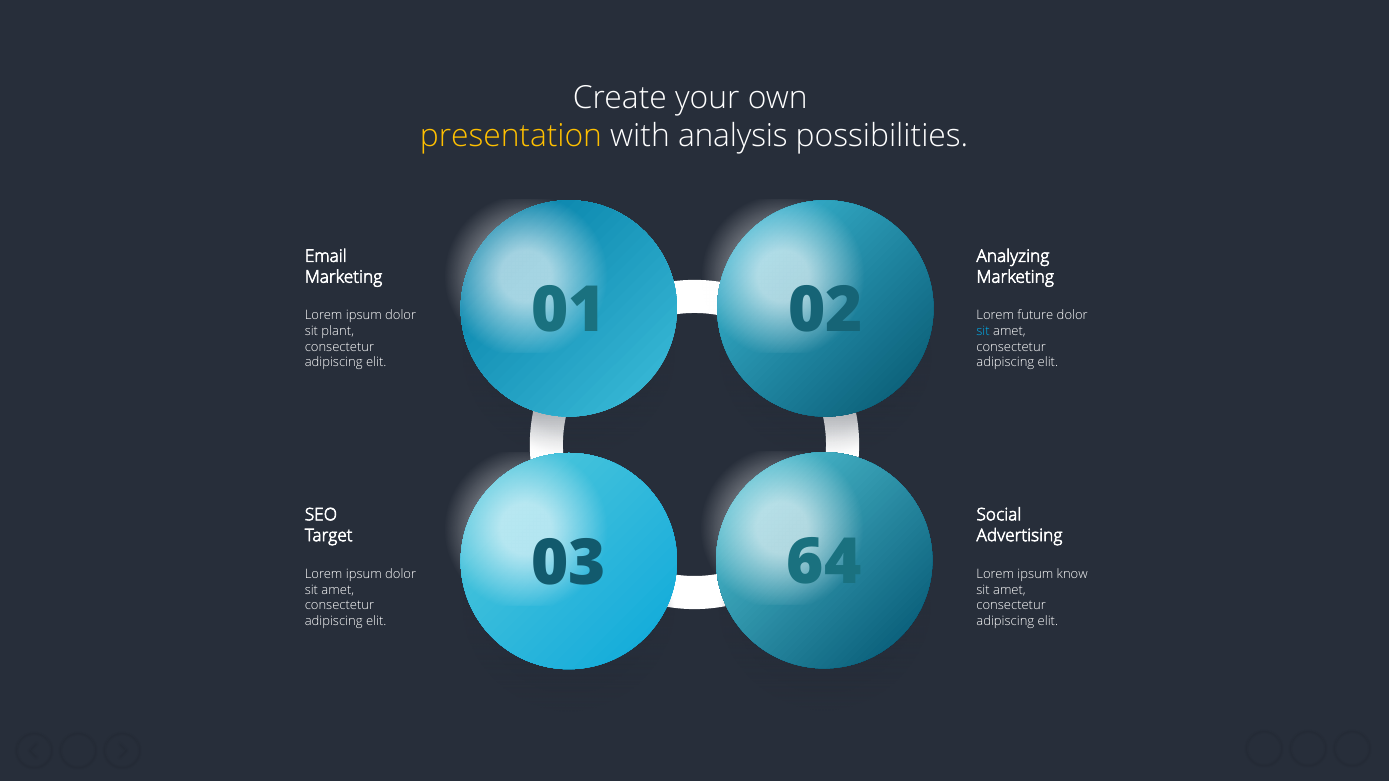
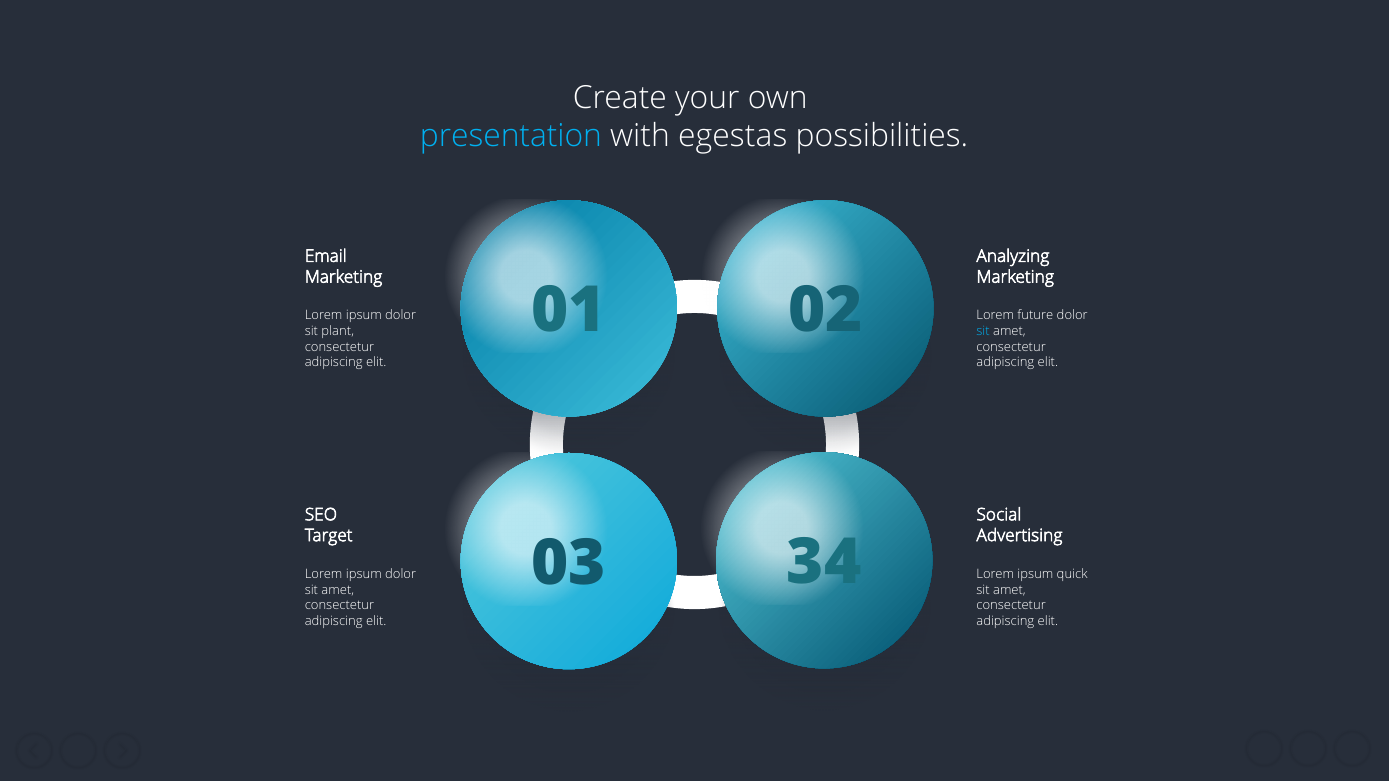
presentation colour: yellow -> light blue (511, 136)
analysis: analysis -> egestas (733, 136)
64: 64 -> 34 (824, 563)
know: know -> quick (1072, 574)
